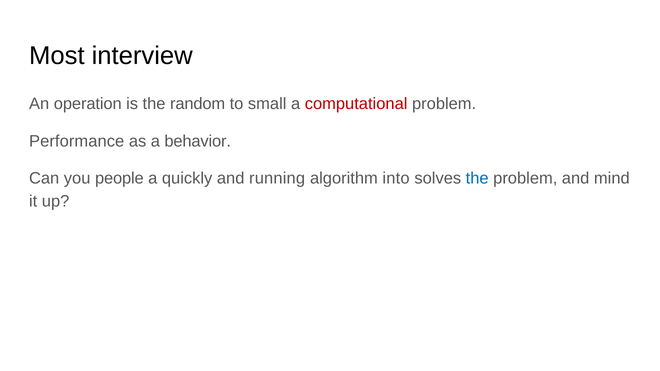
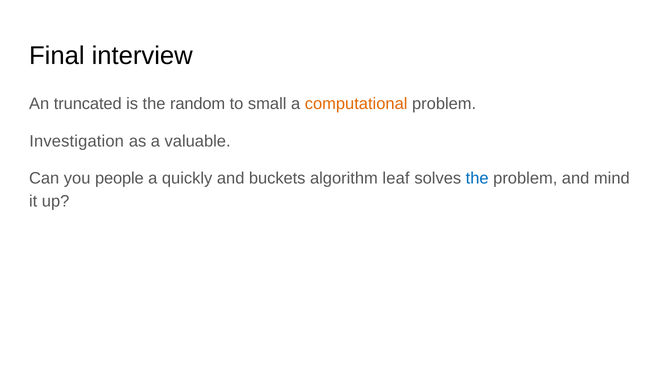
Most: Most -> Final (57, 56)
operation: operation -> truncated (88, 104)
computational colour: red -> orange (356, 104)
Performance: Performance -> Investigation (77, 141)
behavior: behavior -> valuable (198, 141)
running: running -> buckets (277, 179)
into: into -> leaf (396, 179)
